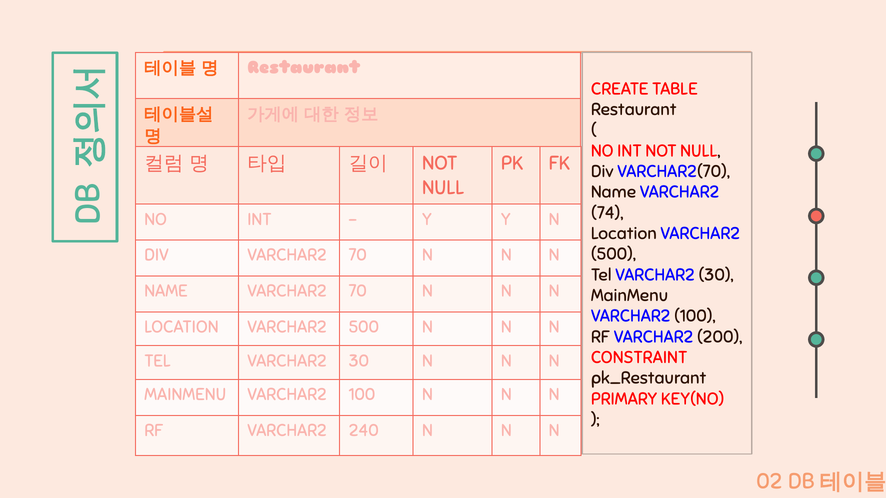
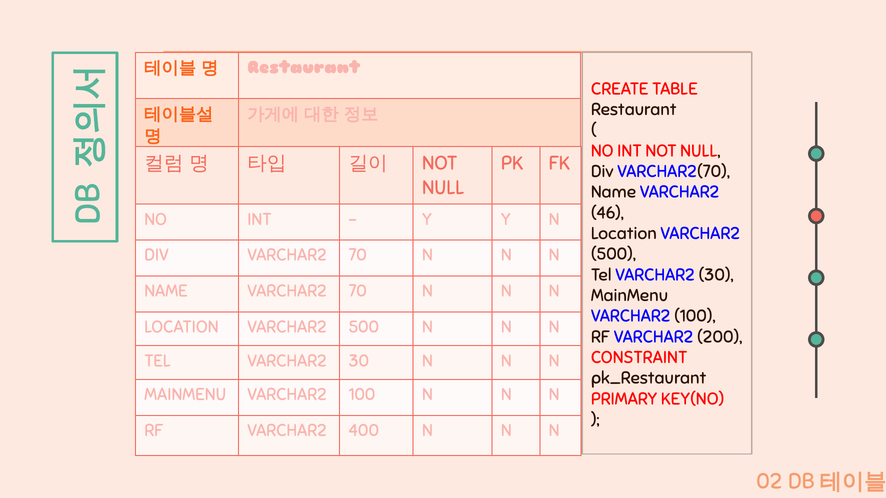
74: 74 -> 46 (607, 213)
240: 240 -> 400 (364, 431)
